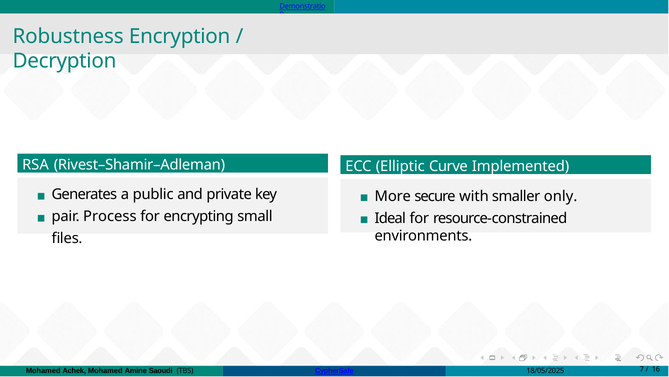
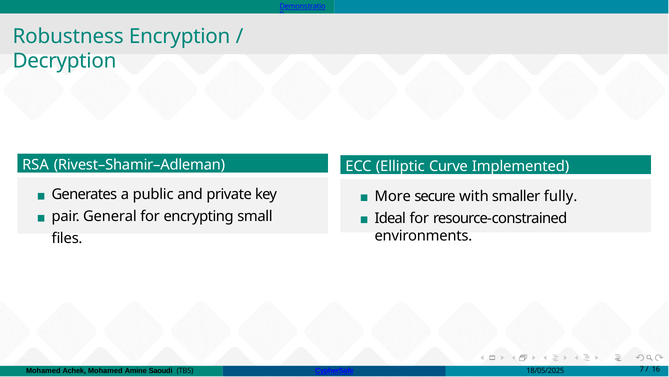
only: only -> fully (561, 196)
Process: Process -> General (110, 216)
